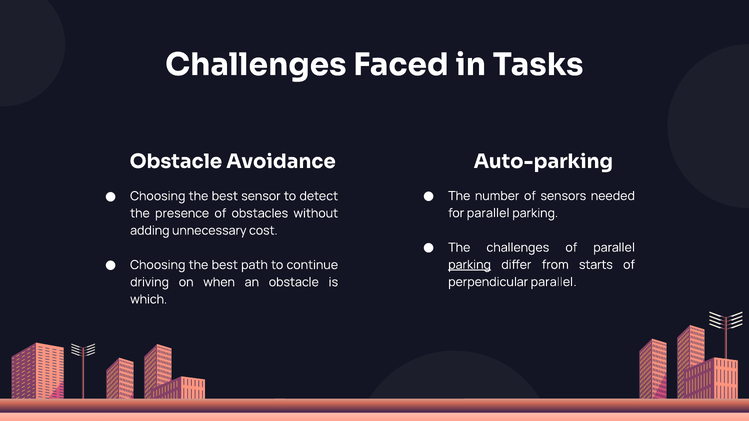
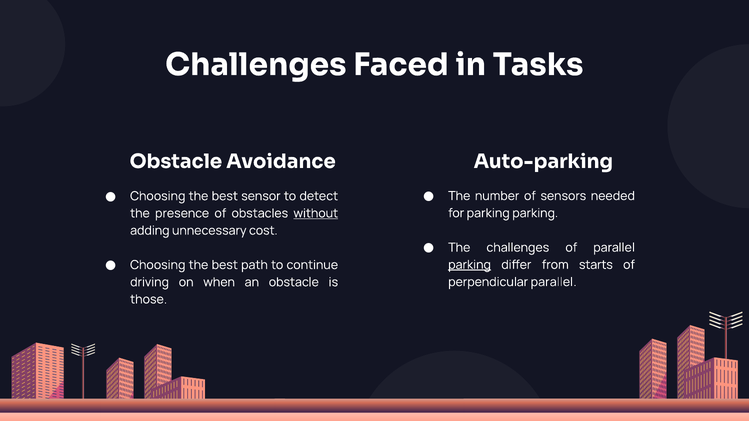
for parallel: parallel -> parking (488, 213)
without underline: none -> present (316, 213)
which: which -> those (149, 300)
